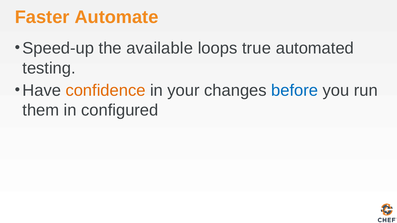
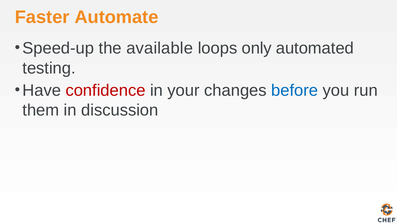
true: true -> only (257, 48)
confidence colour: orange -> red (106, 90)
configured: configured -> discussion (120, 110)
